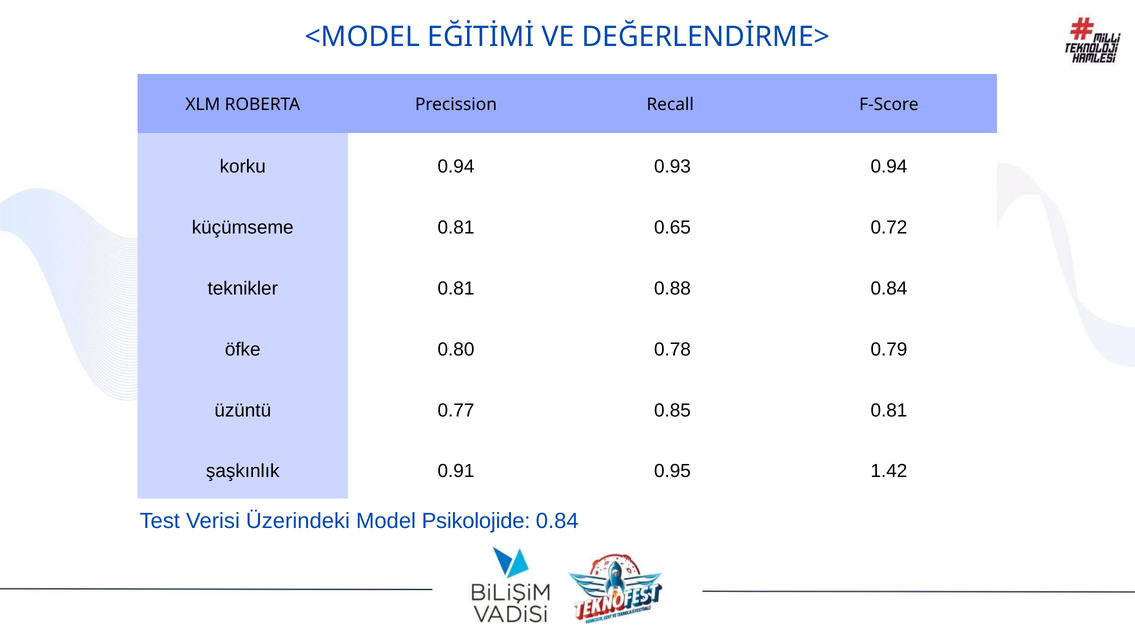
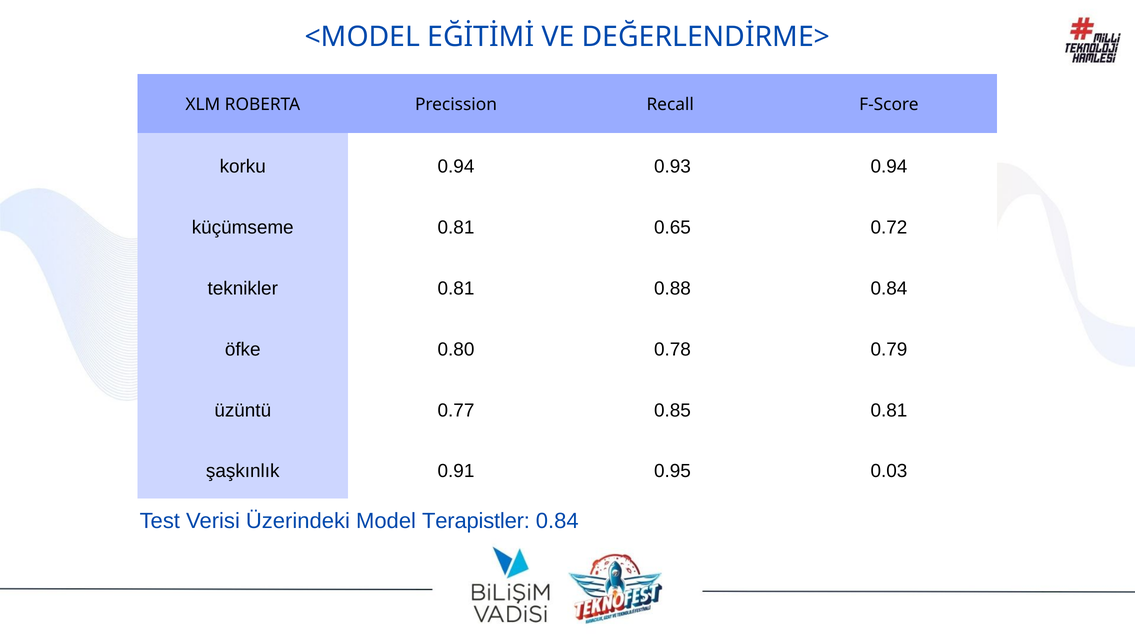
1.42: 1.42 -> 0.03 (889, 472)
Psikolojide: Psikolojide -> Terapistler (476, 521)
